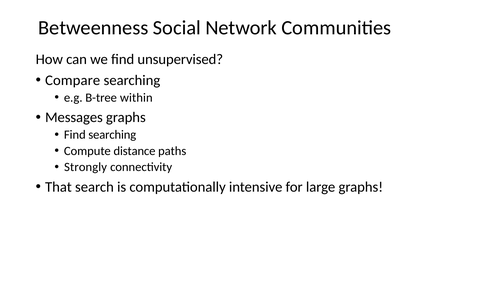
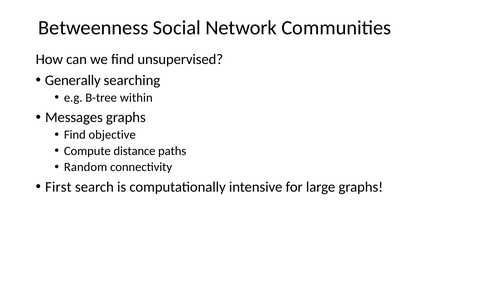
Compare: Compare -> Generally (73, 80)
Find searching: searching -> objective (112, 135)
Strongly: Strongly -> Random (86, 167)
That: That -> First (58, 187)
